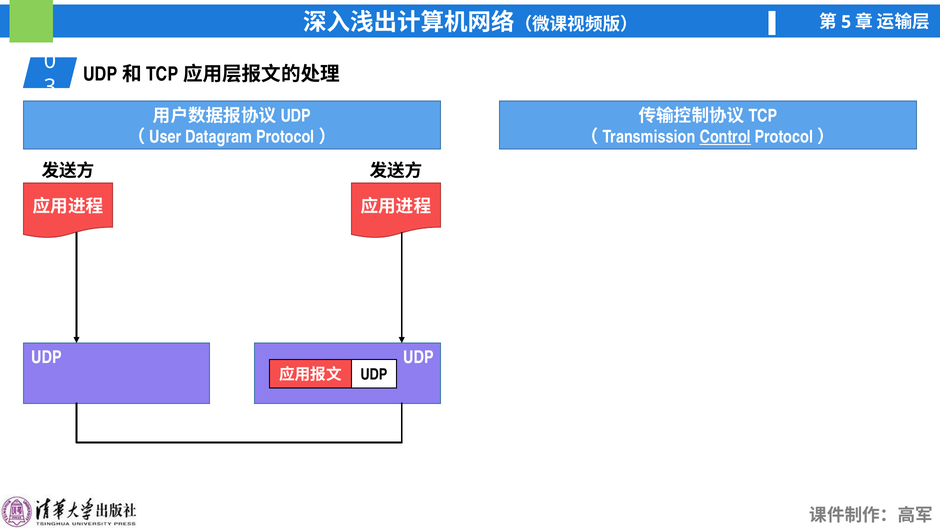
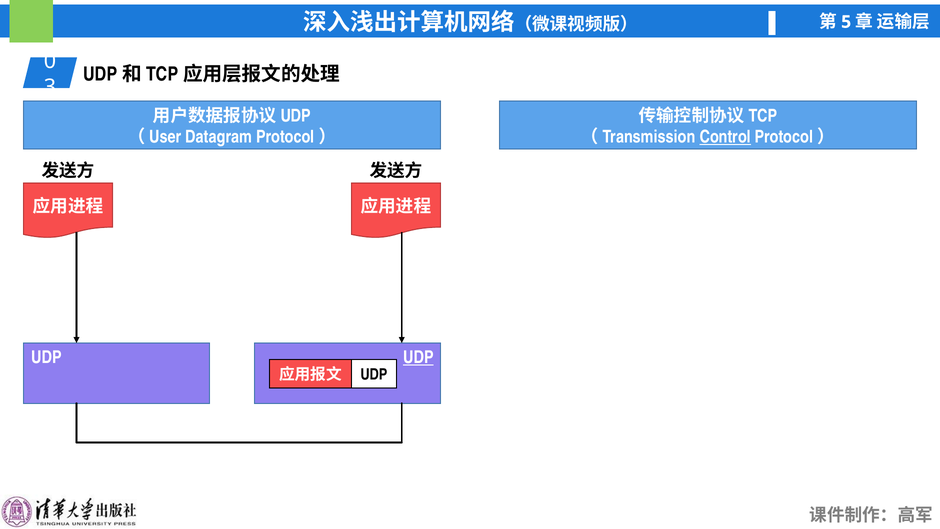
UDP underline: none -> present (418, 357)
